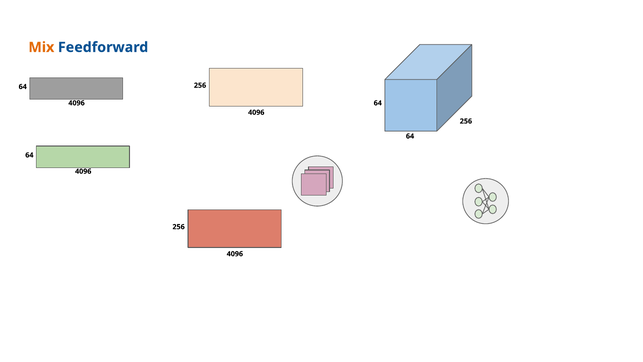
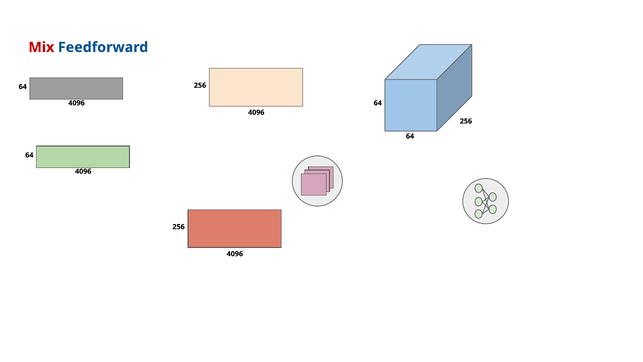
Mix colour: orange -> red (41, 47)
